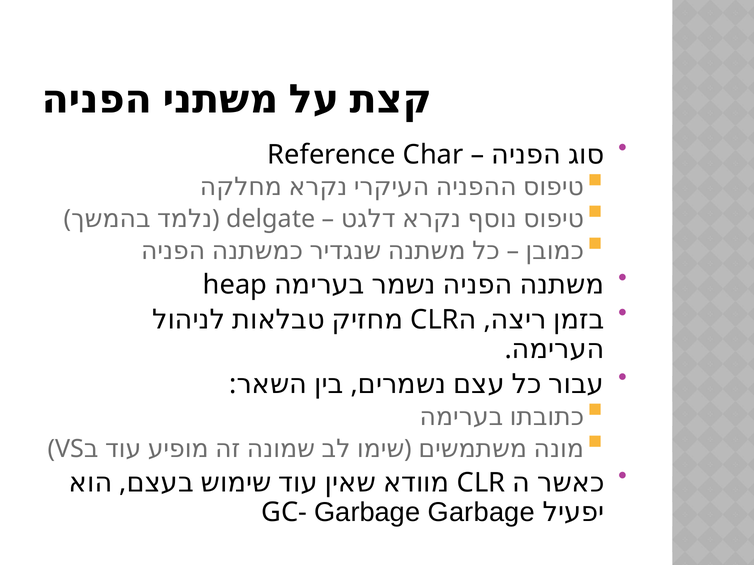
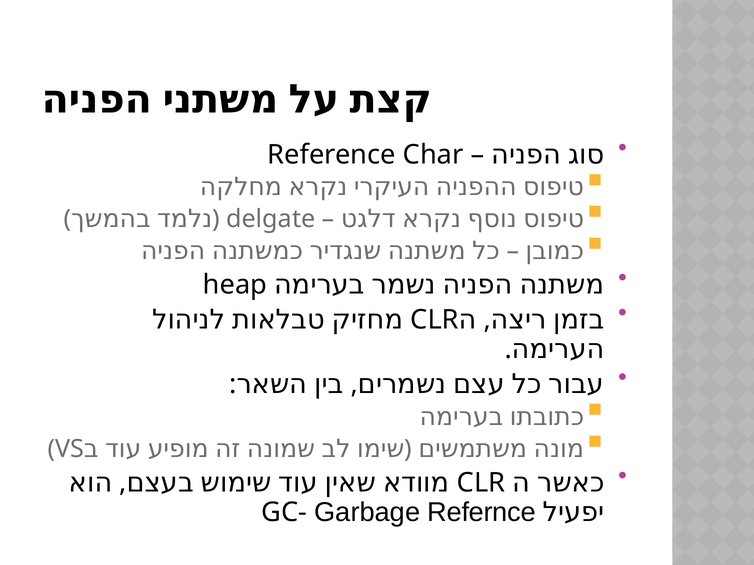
Garbage Garbage: Garbage -> Refernce (482, 513)
